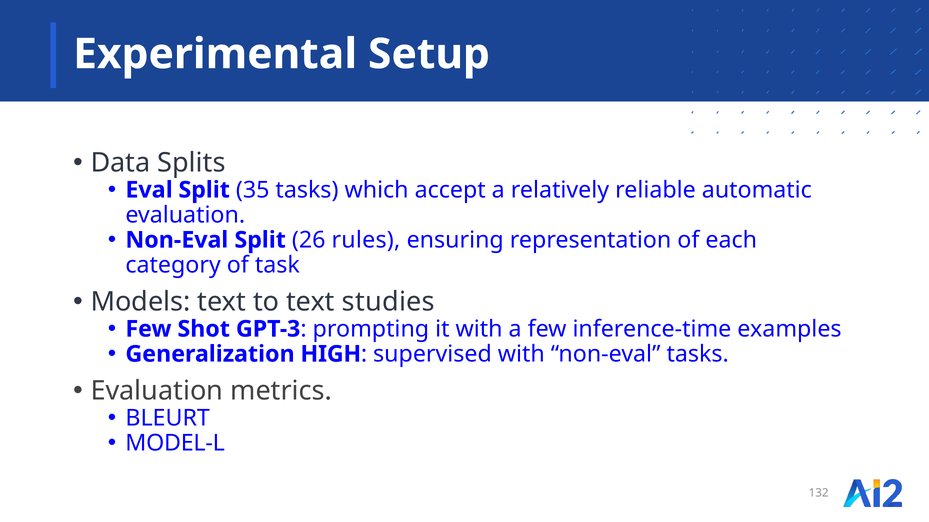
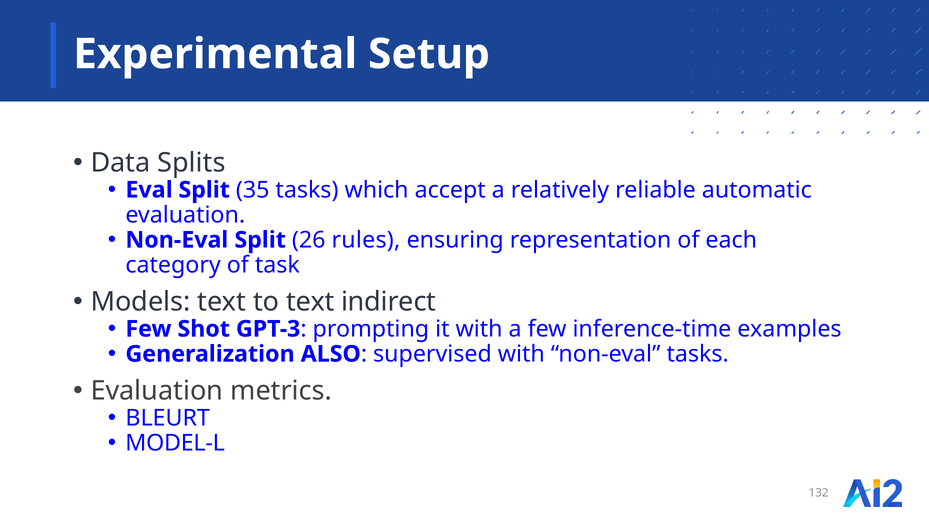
studies: studies -> indirect (389, 302)
HIGH: HIGH -> ALSO (331, 354)
